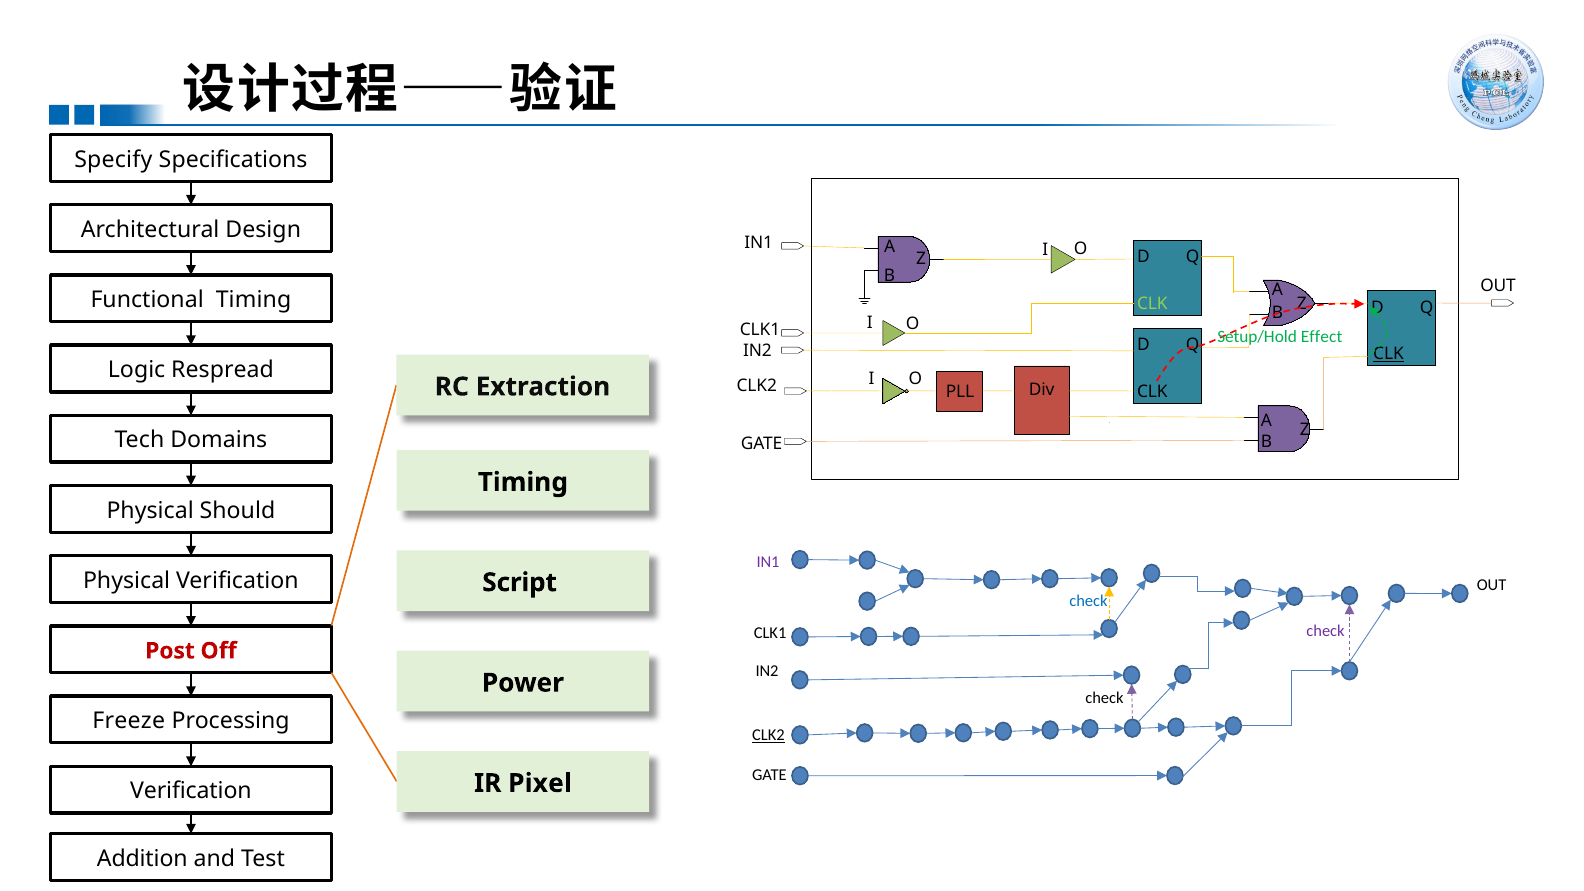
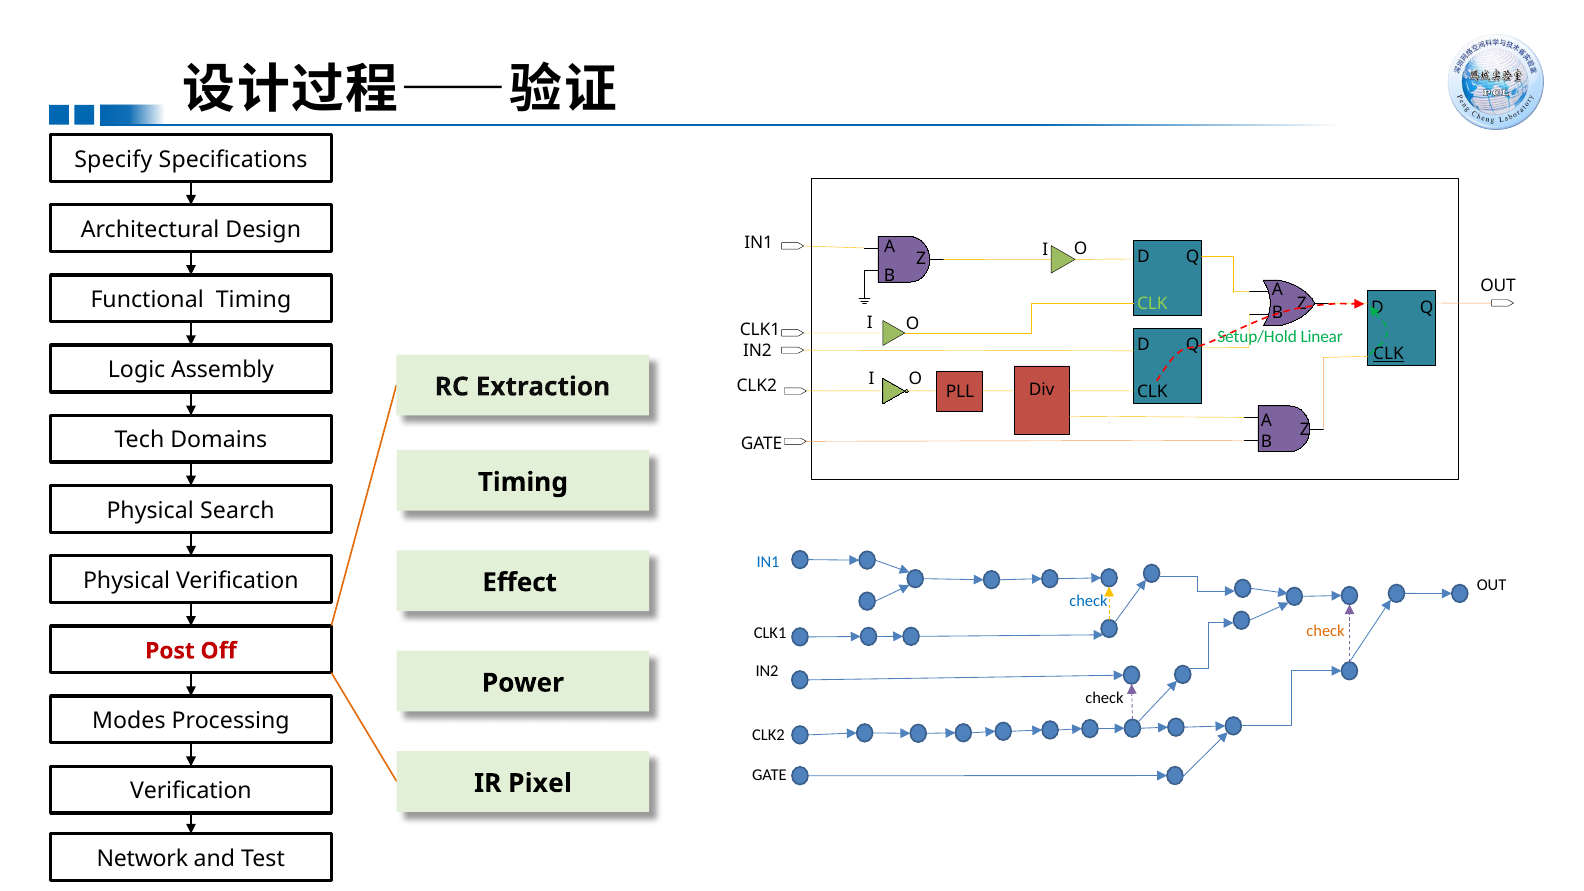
Effect: Effect -> Linear (1322, 337)
Respread: Respread -> Assembly (223, 370)
Should: Should -> Search (237, 510)
IN1 colour: purple -> blue (768, 562)
Script: Script -> Effect (520, 583)
check colour: purple -> orange (1326, 631)
Freeze: Freeze -> Modes (129, 721)
CLK2 underline: present -> none (768, 735)
Addition: Addition -> Network (142, 859)
